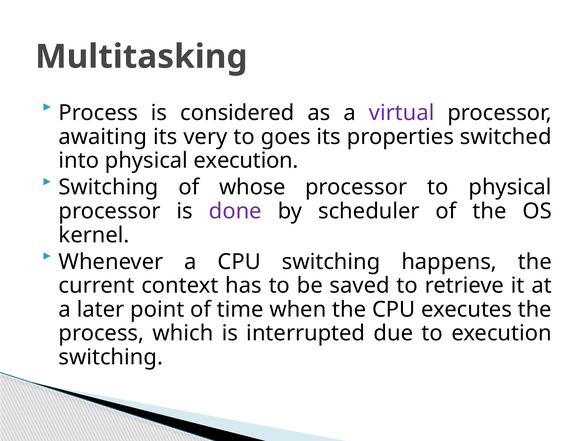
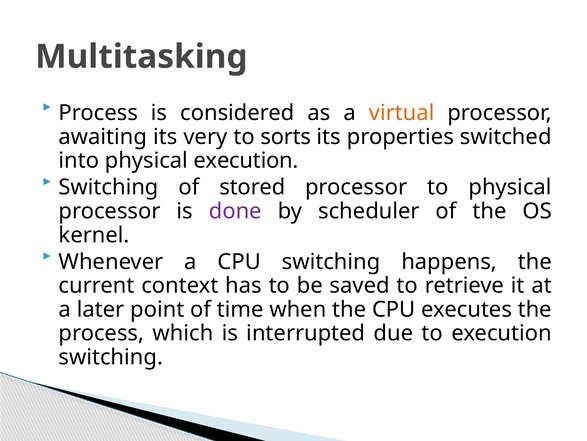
virtual colour: purple -> orange (402, 113)
goes: goes -> sorts (286, 137)
whose: whose -> stored (252, 187)
